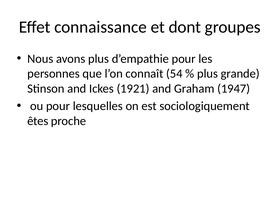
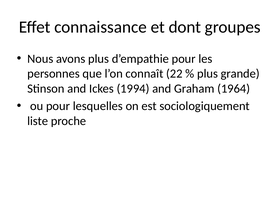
54: 54 -> 22 (174, 74)
1921: 1921 -> 1994 (133, 89)
1947: 1947 -> 1964 (234, 89)
êtes: êtes -> liste (38, 121)
